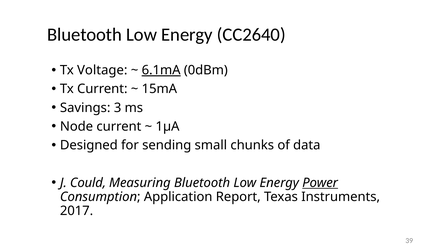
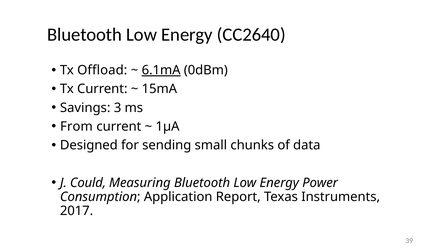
Voltage: Voltage -> Offload (102, 70)
Node: Node -> From (76, 126)
Power underline: present -> none (320, 182)
